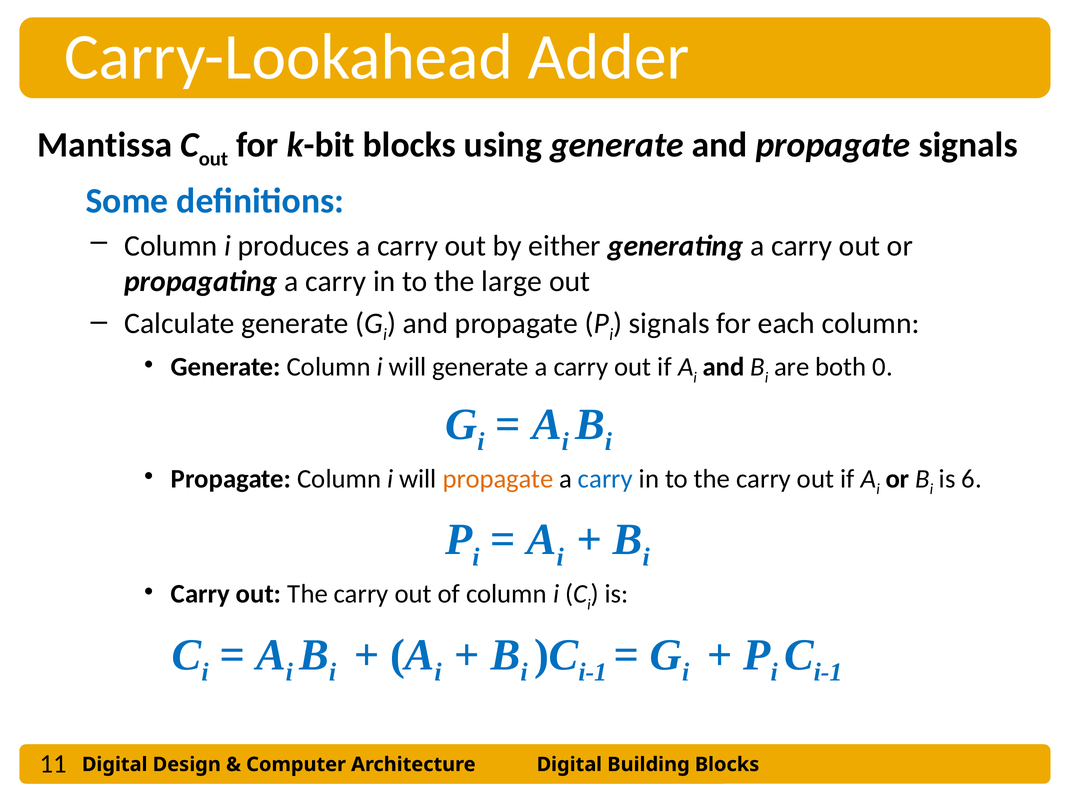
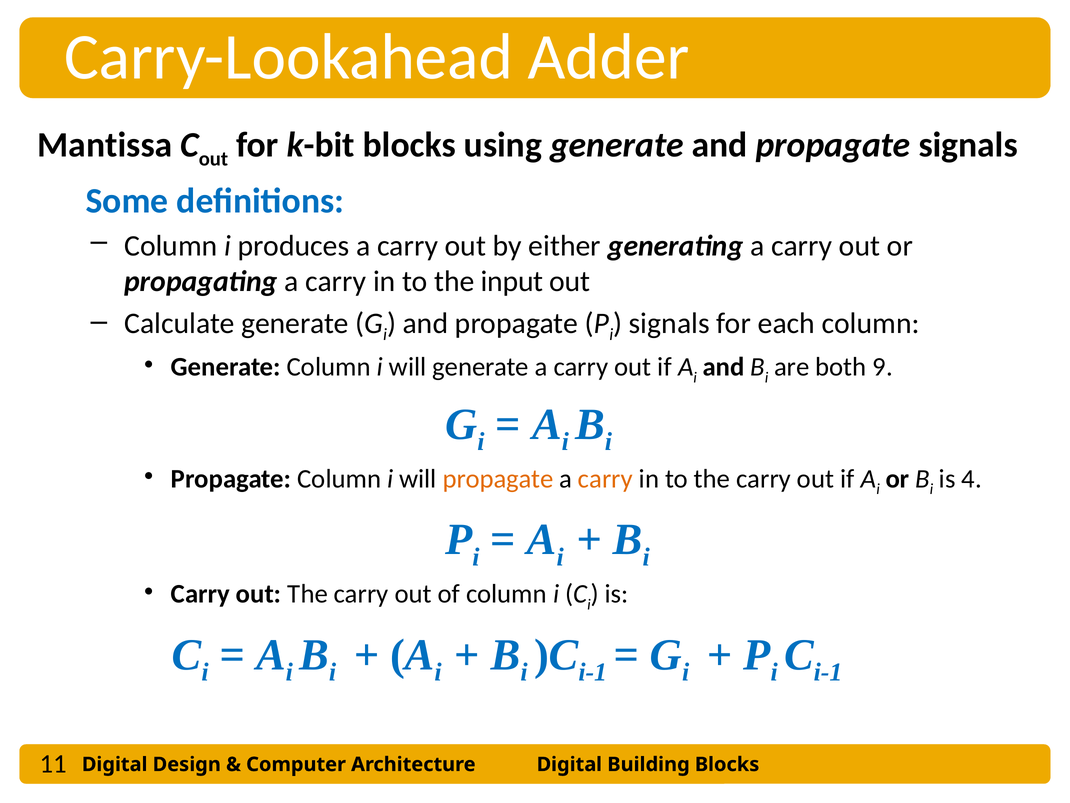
large: large -> input (512, 281)
0: 0 -> 9 (883, 367)
carry colour: blue -> orange (605, 478)
6: 6 -> 4 (972, 478)
